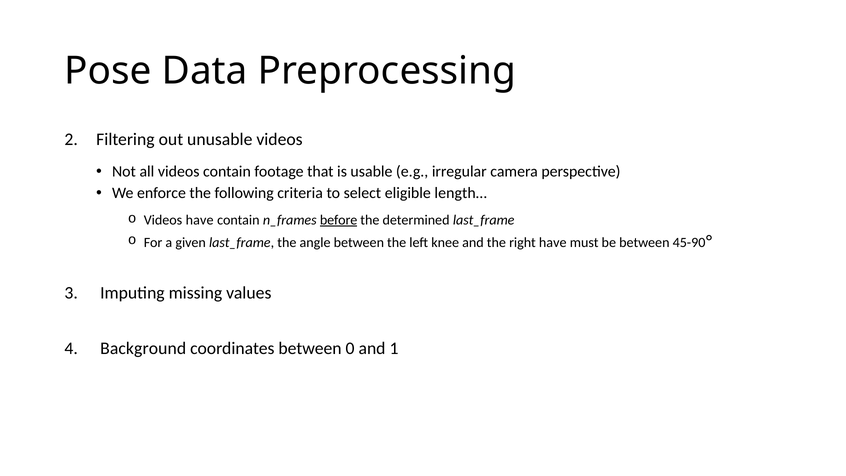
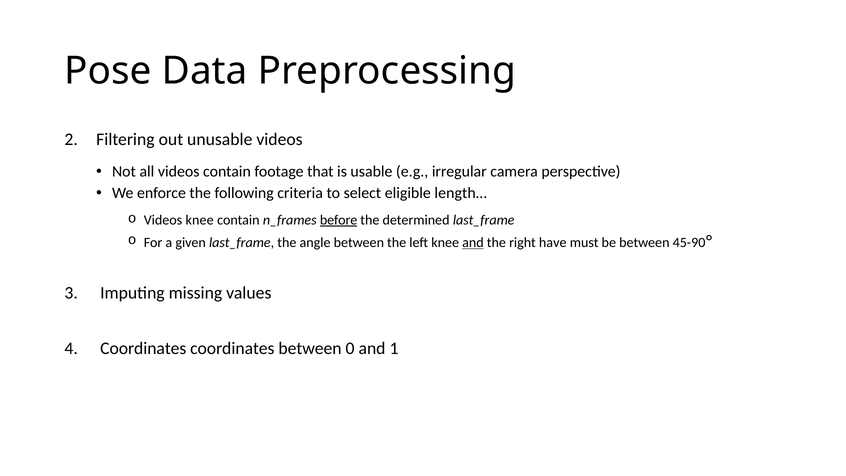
Videos have: have -> knee (200, 220)
and underline: none -> present (473, 243)
Background: Background -> Coordinates (143, 349)
